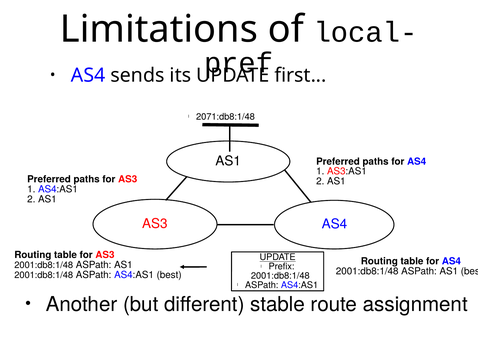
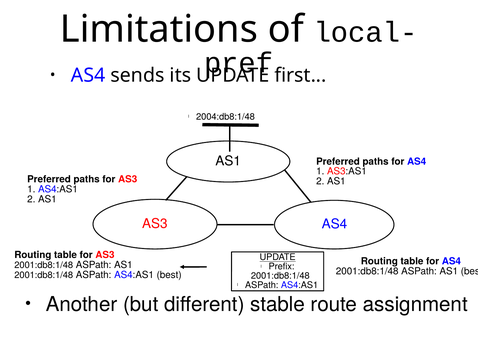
2071:db8:1/48: 2071:db8:1/48 -> 2004:db8:1/48 (225, 116)
